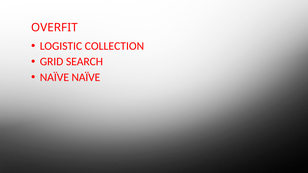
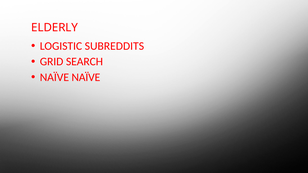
OVERFIT: OVERFIT -> ELDERLY (55, 28)
COLLECTION: COLLECTION -> SUBREDDITS (114, 46)
